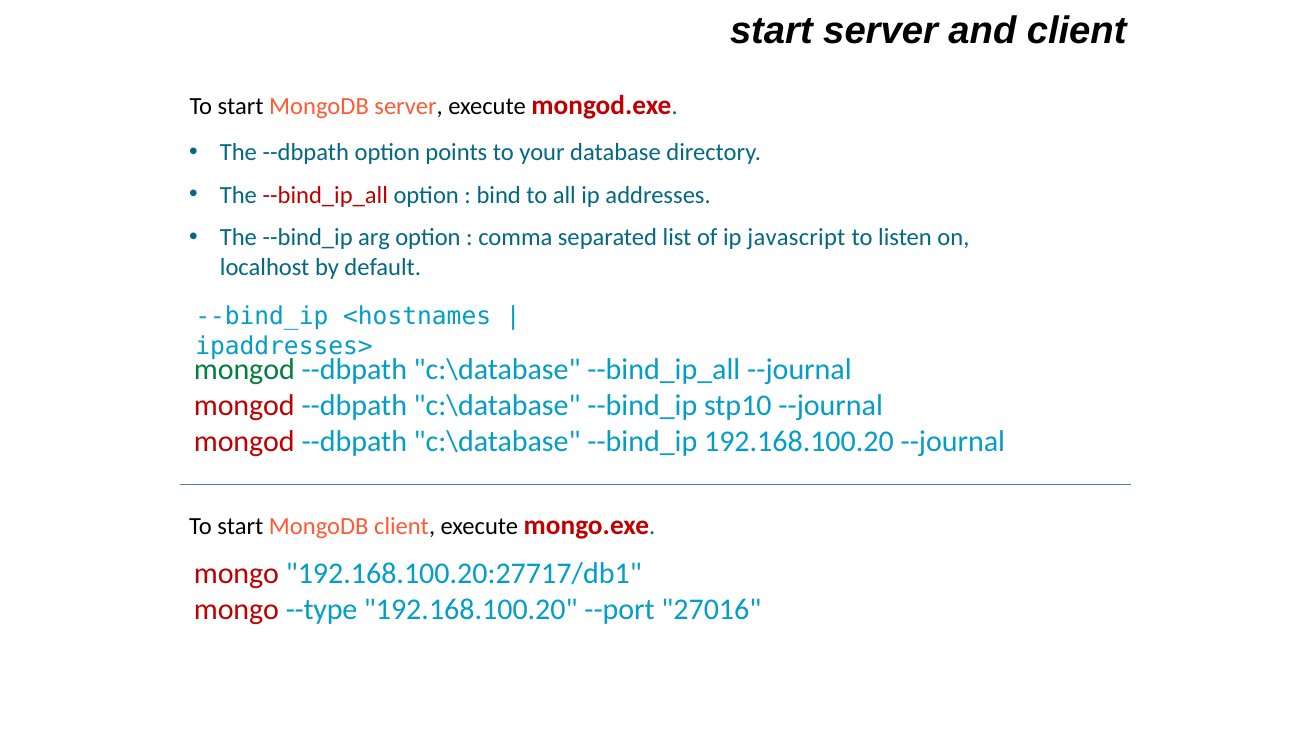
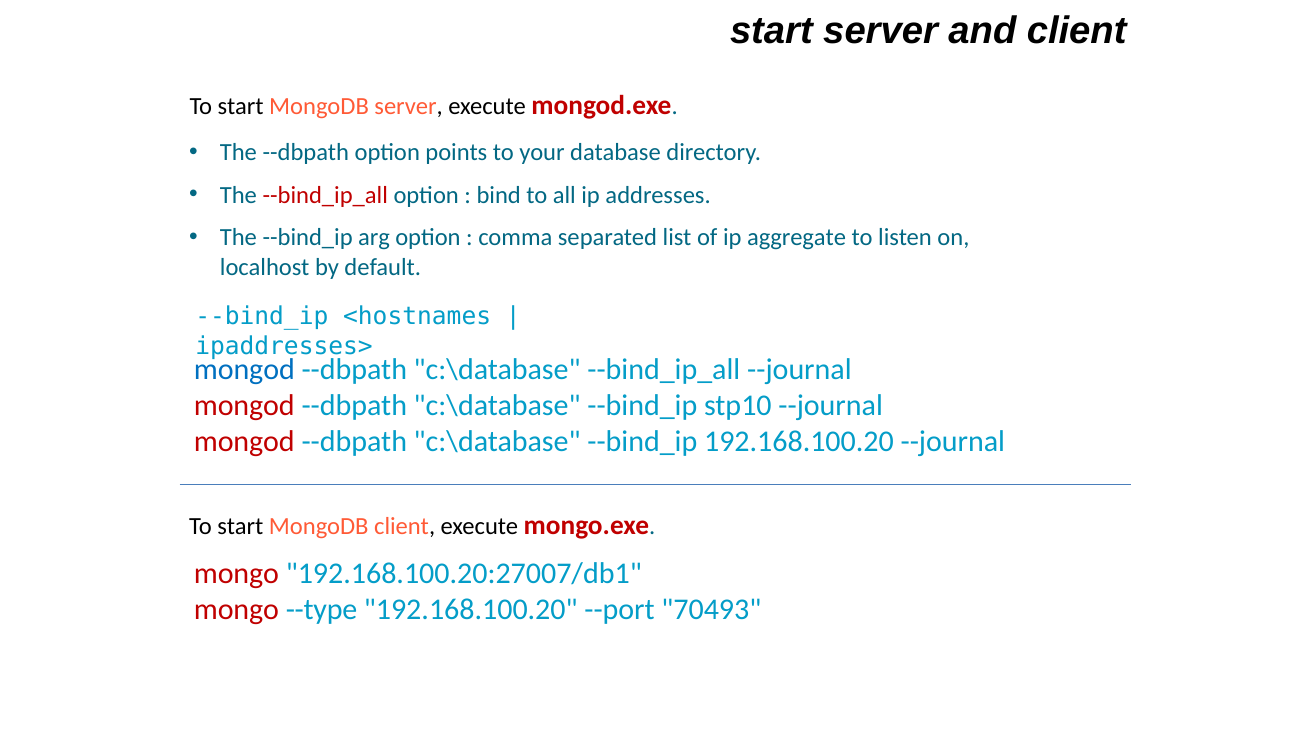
javascript: javascript -> aggregate (797, 238)
mongod colour: green -> blue (244, 369)
192.168.100.20:27717/db1: 192.168.100.20:27717/db1 -> 192.168.100.20:27007/db1 (464, 573)
27016: 27016 -> 70493 (711, 609)
